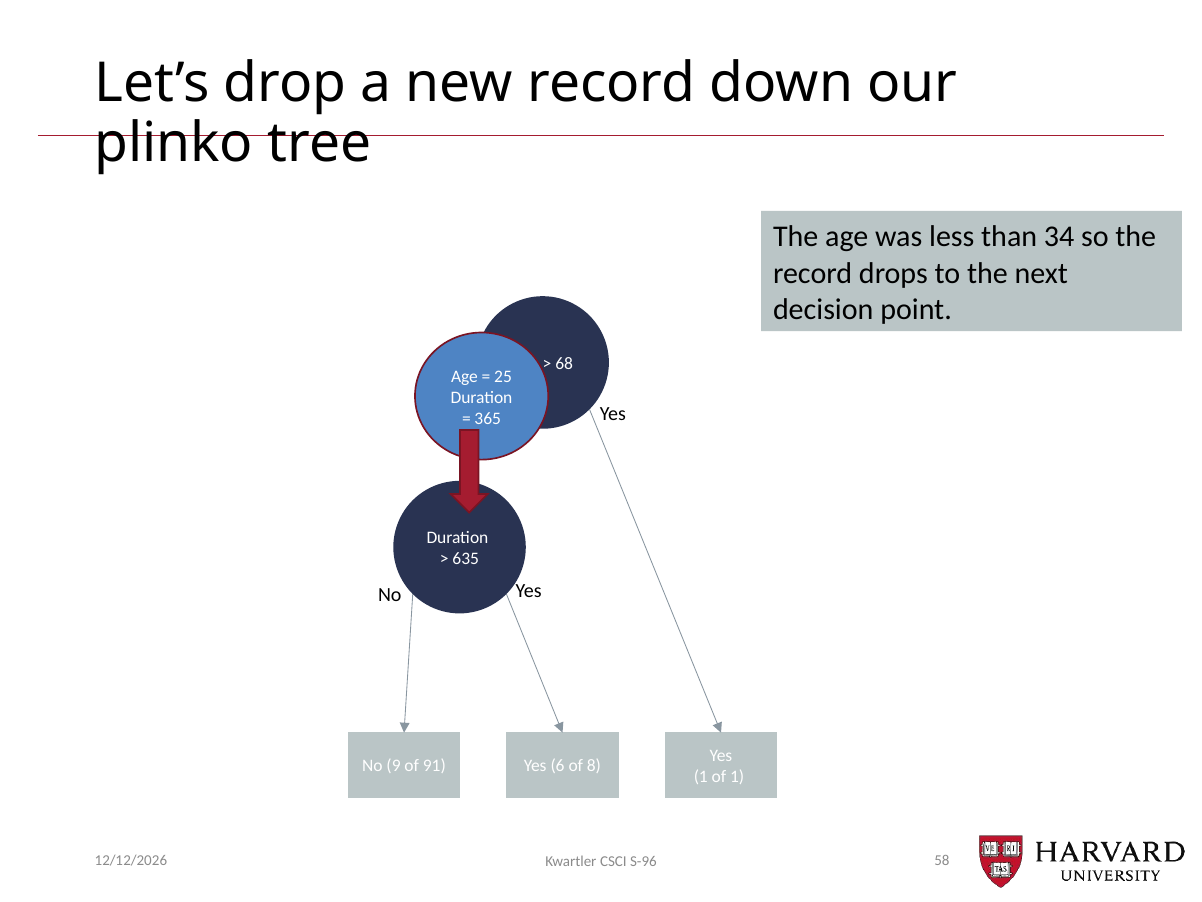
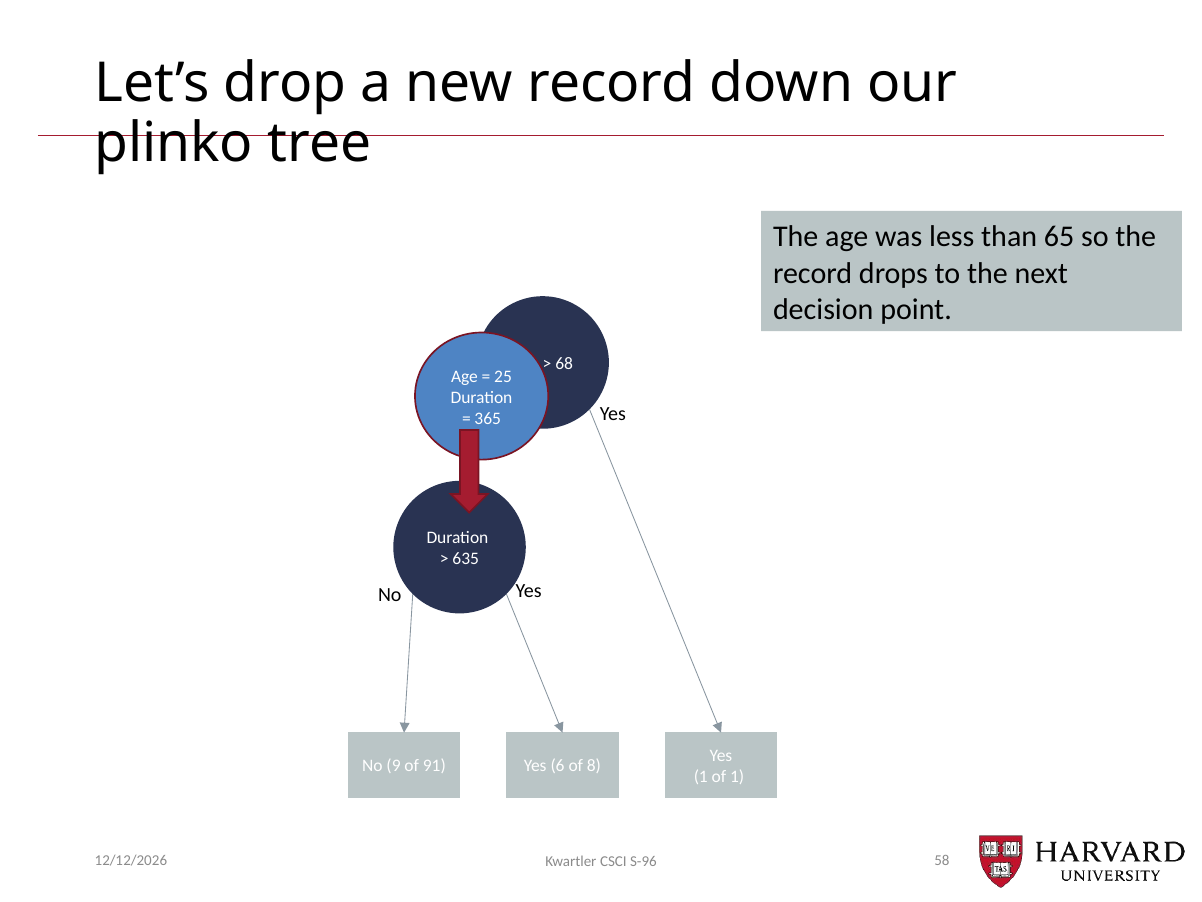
34: 34 -> 65 (1059, 237)
